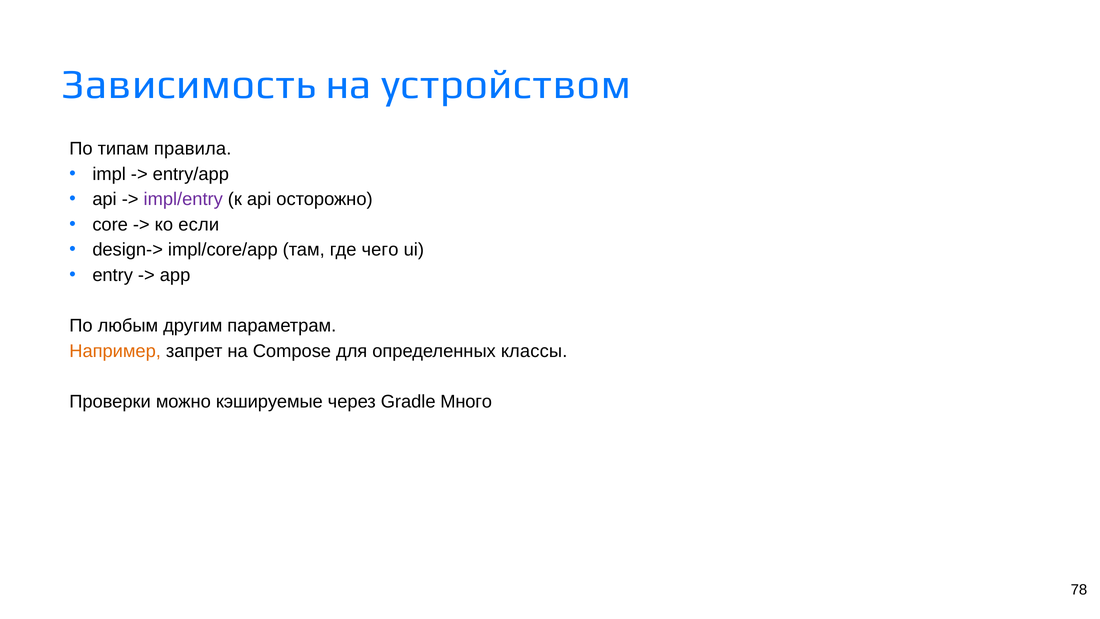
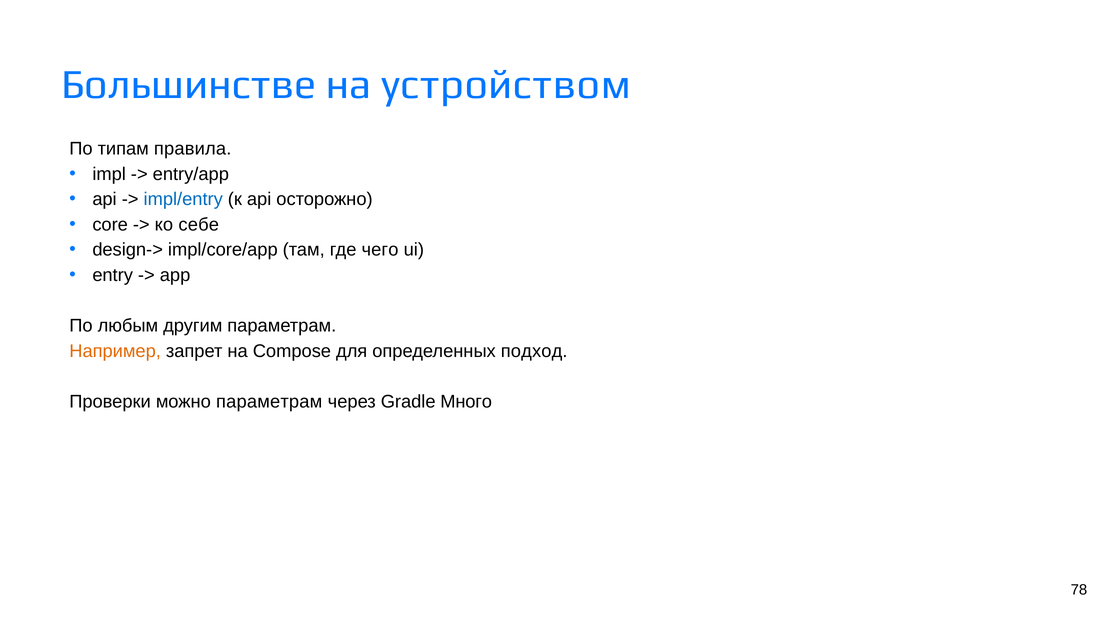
Зависимость: Зависимость -> Большинстве (189, 84)
impl/entry colour: purple -> blue (183, 199)
если: если -> себе (199, 225)
классы: классы -> подход (534, 351)
можно кэшируемые: кэшируемые -> параметрам (269, 401)
